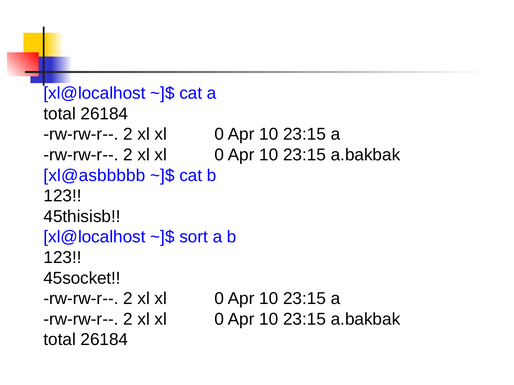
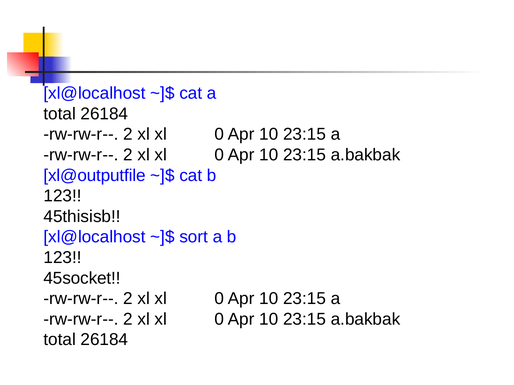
xl@asbbbbb: xl@asbbbbb -> xl@outputfile (95, 176)
